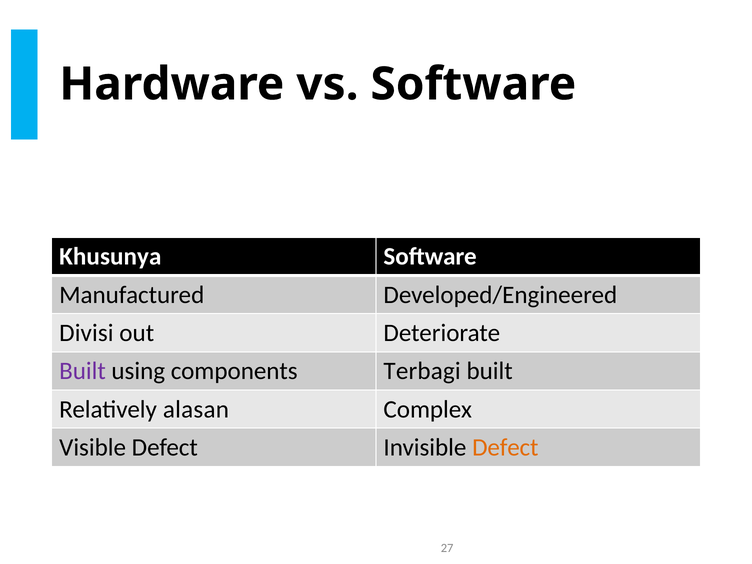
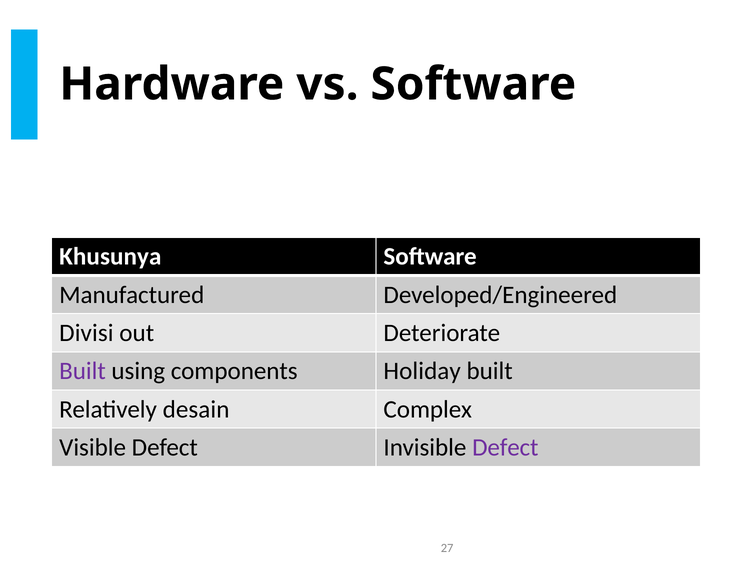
Terbagi: Terbagi -> Holiday (422, 371)
alasan: alasan -> desain (196, 409)
Defect colour: orange -> purple (505, 447)
